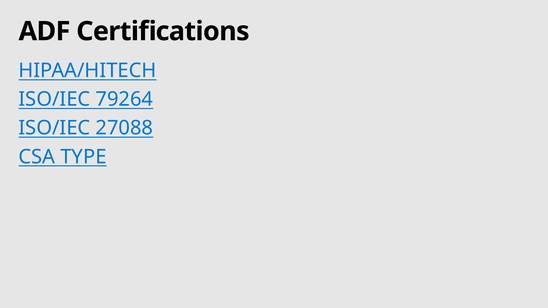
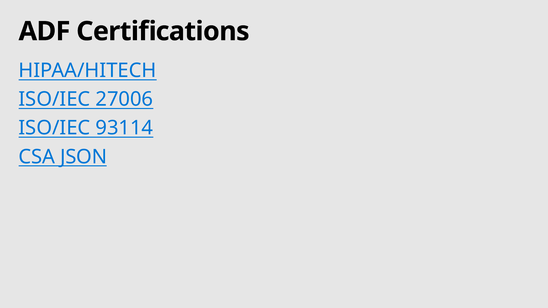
79264: 79264 -> 27006 (124, 99)
27088: 27088 -> 93114 (124, 128)
TYPE: TYPE -> JSON (84, 157)
